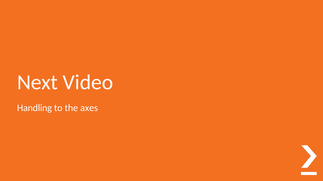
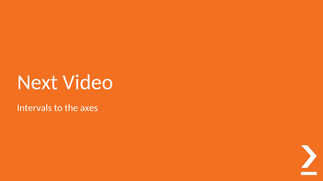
Handling: Handling -> Intervals (34, 108)
